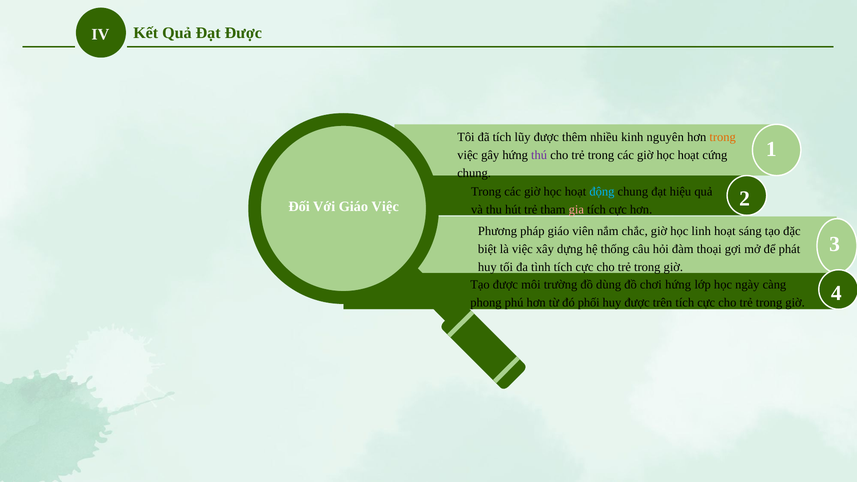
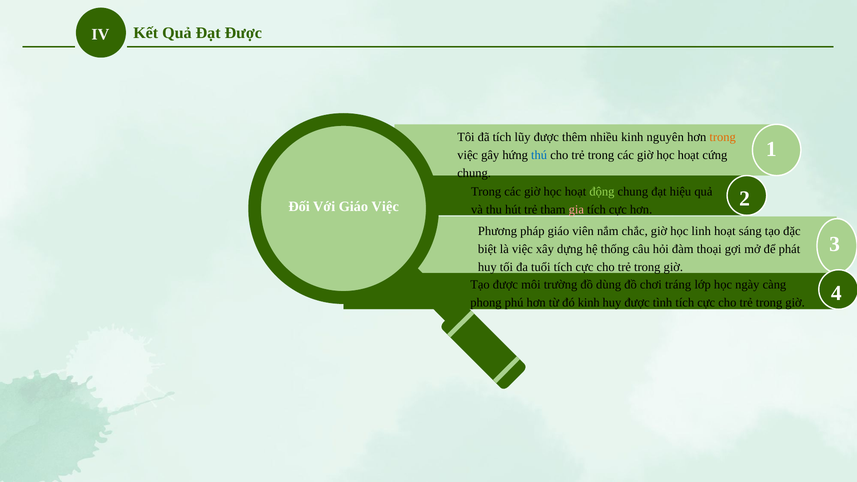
thú colour: purple -> blue (539, 155)
động colour: light blue -> light green (602, 191)
tình: tình -> tuổi (541, 267)
chơi hứng: hứng -> tráng (678, 285)
đó phối: phối -> kinh (589, 303)
trên: trên -> tình (663, 303)
